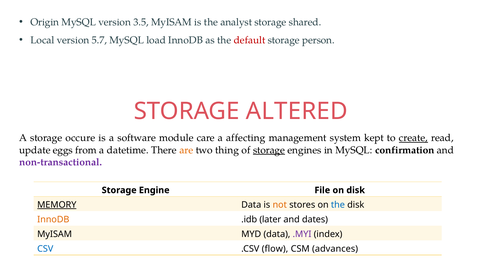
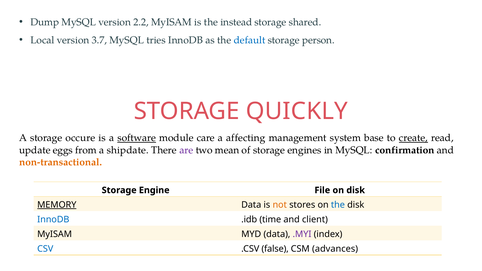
Origin: Origin -> Dump (45, 22)
3.5: 3.5 -> 2.2 (141, 22)
analyst: analyst -> instead (236, 22)
5.7: 5.7 -> 3.7 (99, 40)
load: load -> tries (156, 40)
default colour: red -> blue (250, 40)
ALTERED: ALTERED -> QUICKLY (297, 111)
software underline: none -> present (137, 138)
kept: kept -> base (374, 138)
datetime: datetime -> shipdate (128, 150)
are colour: orange -> purple (186, 150)
thing: thing -> mean (227, 150)
storage underline: present -> none (269, 150)
non-transactional colour: purple -> orange (61, 162)
InnoDB colour: orange -> blue (53, 220)
later: later -> time (270, 220)
dates: dates -> client (315, 220)
flow: flow -> false (275, 249)
